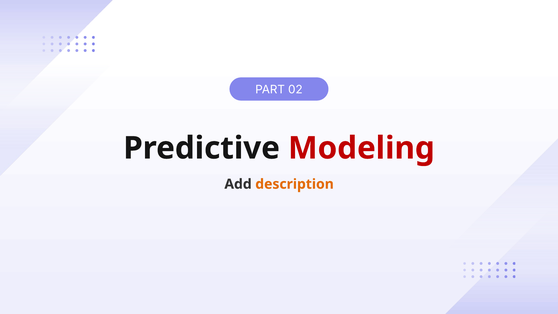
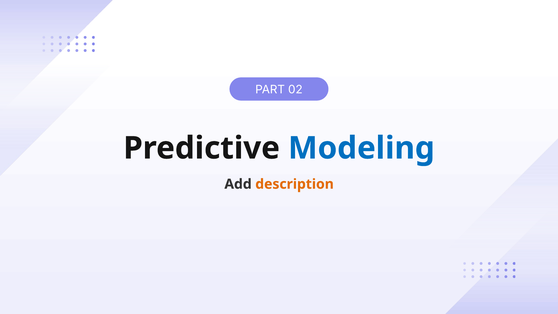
Modeling colour: red -> blue (361, 148)
